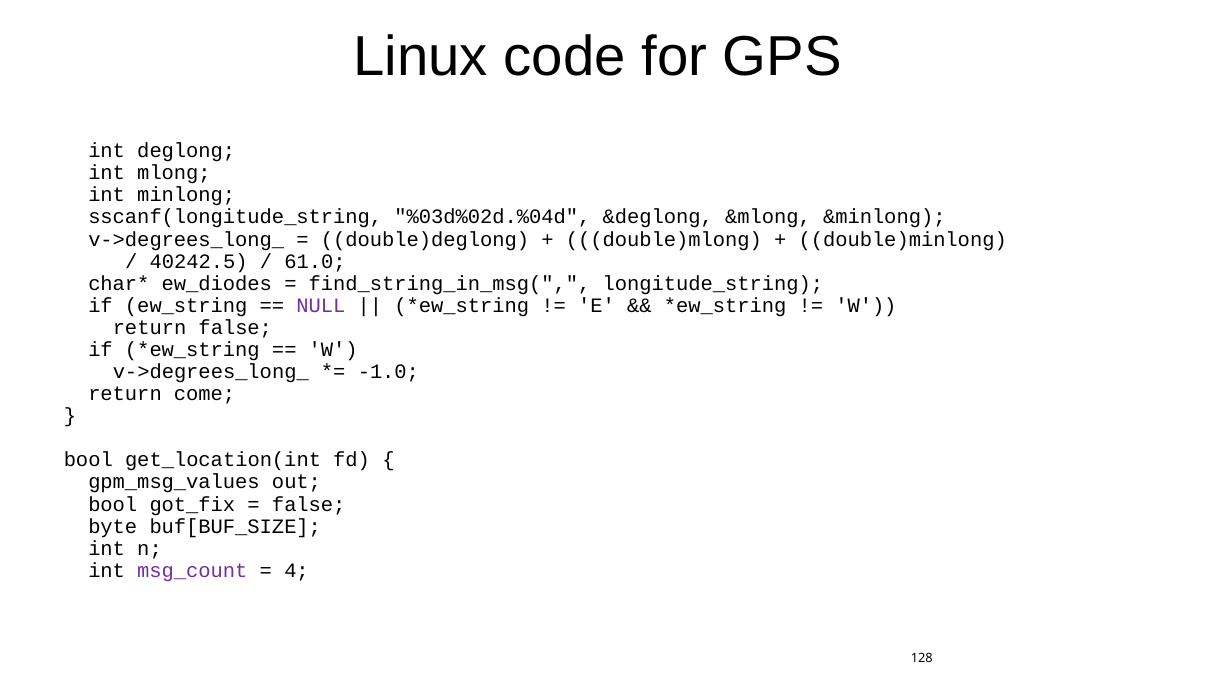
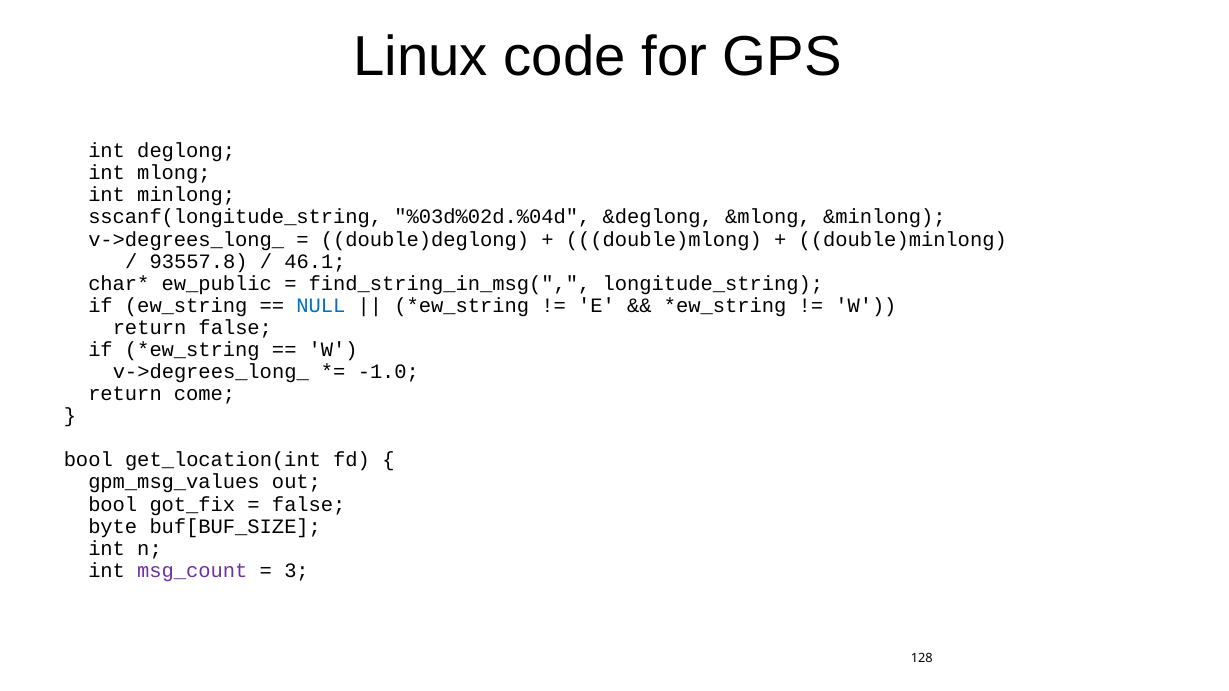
40242.5: 40242.5 -> 93557.8 (199, 261)
61.0: 61.0 -> 46.1 (315, 261)
ew_diodes: ew_diodes -> ew_public (217, 284)
NULL colour: purple -> blue (321, 306)
4: 4 -> 3 (296, 571)
